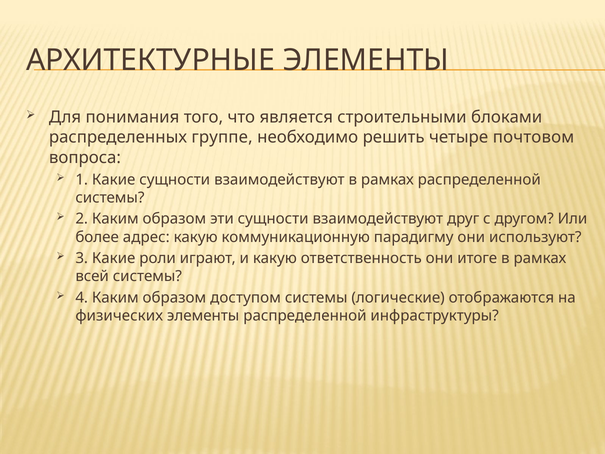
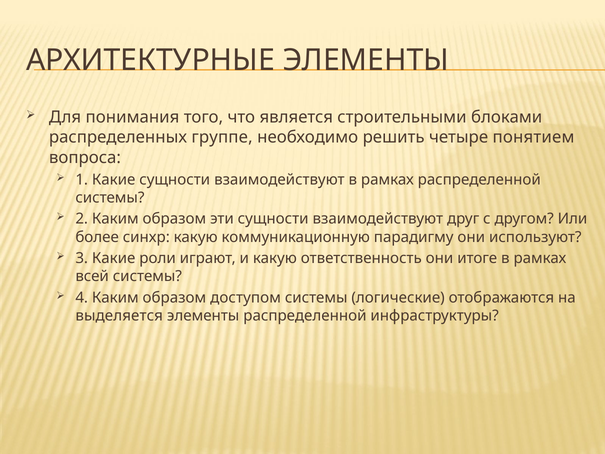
почтовом: почтовом -> понятием (534, 137)
адрес: адрес -> синхр (146, 237)
физических: физических -> выделяется (119, 316)
